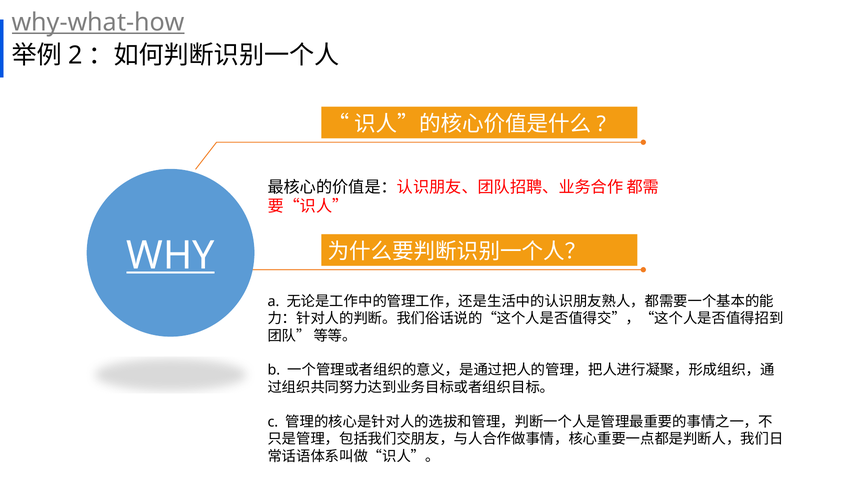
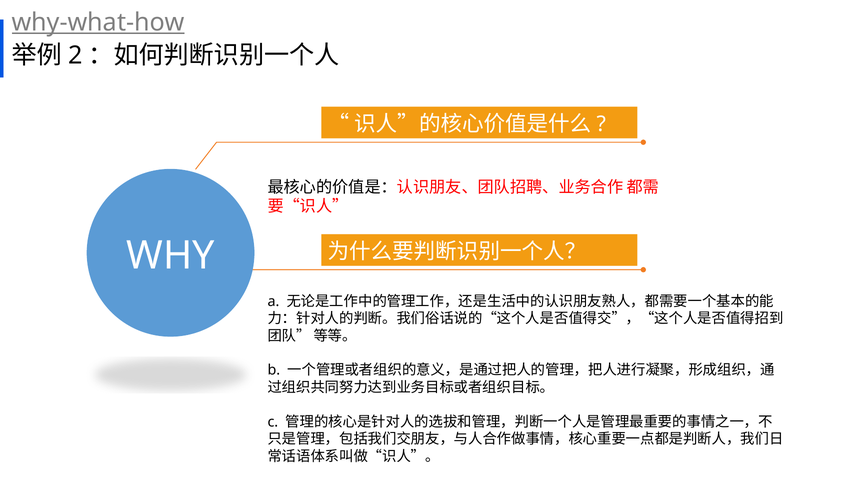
WHY underline: present -> none (171, 255)
